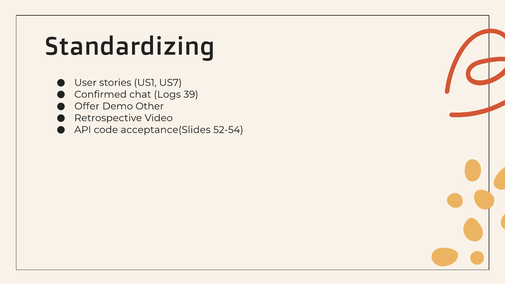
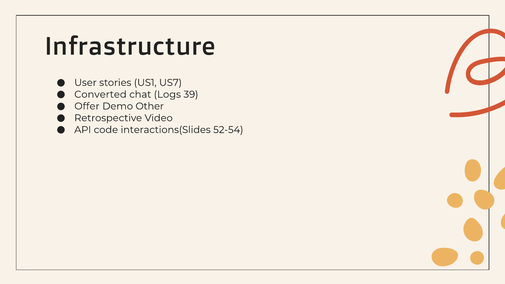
Standardizing: Standardizing -> Infrastructure (130, 47)
Confirmed: Confirmed -> Converted (100, 94)
acceptance(Slides: acceptance(Slides -> interactions(Slides (166, 130)
